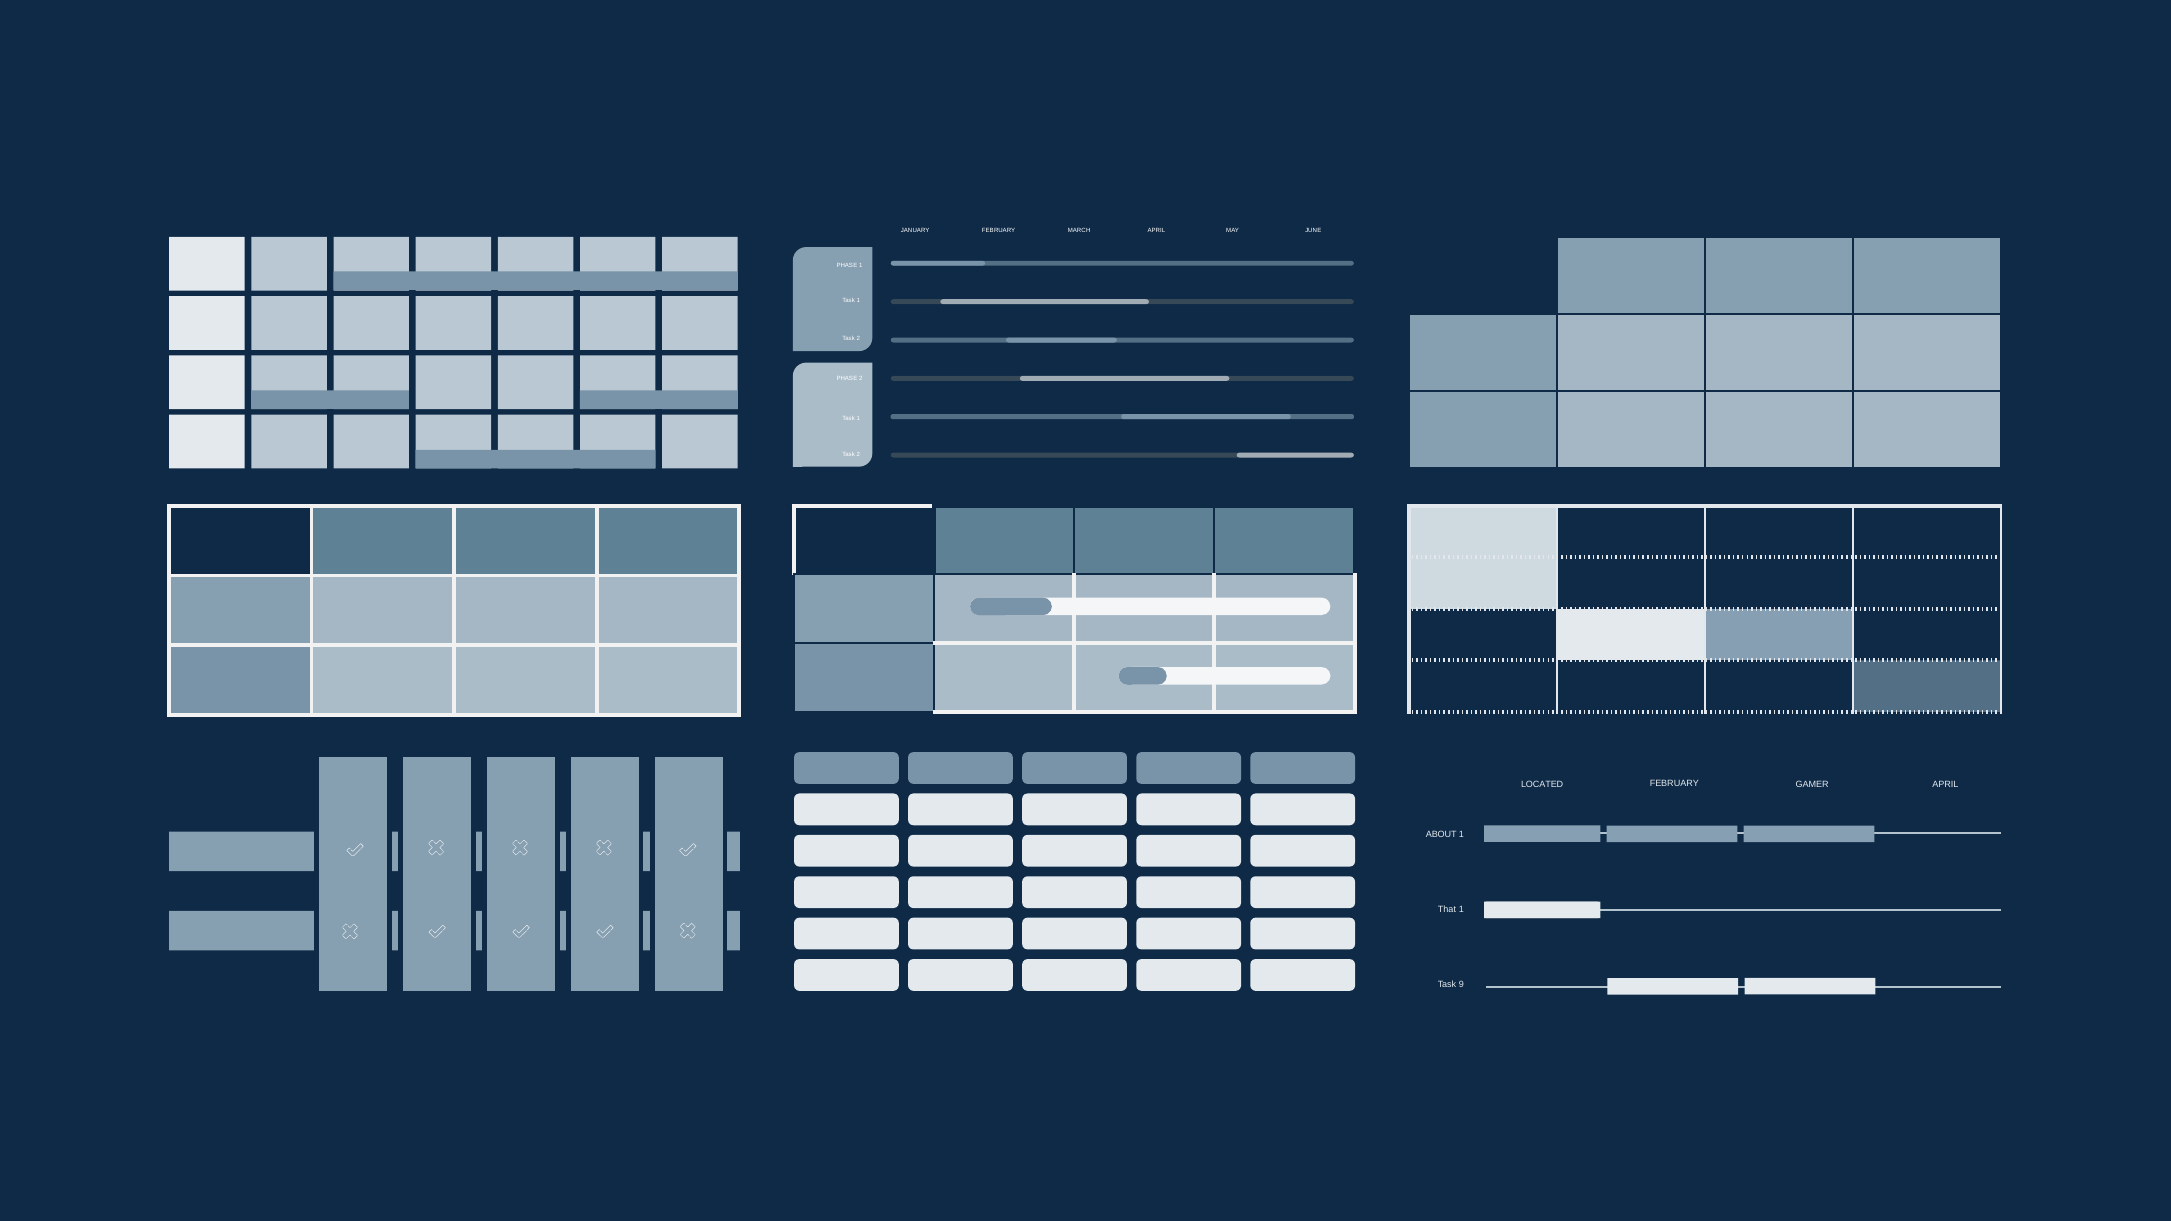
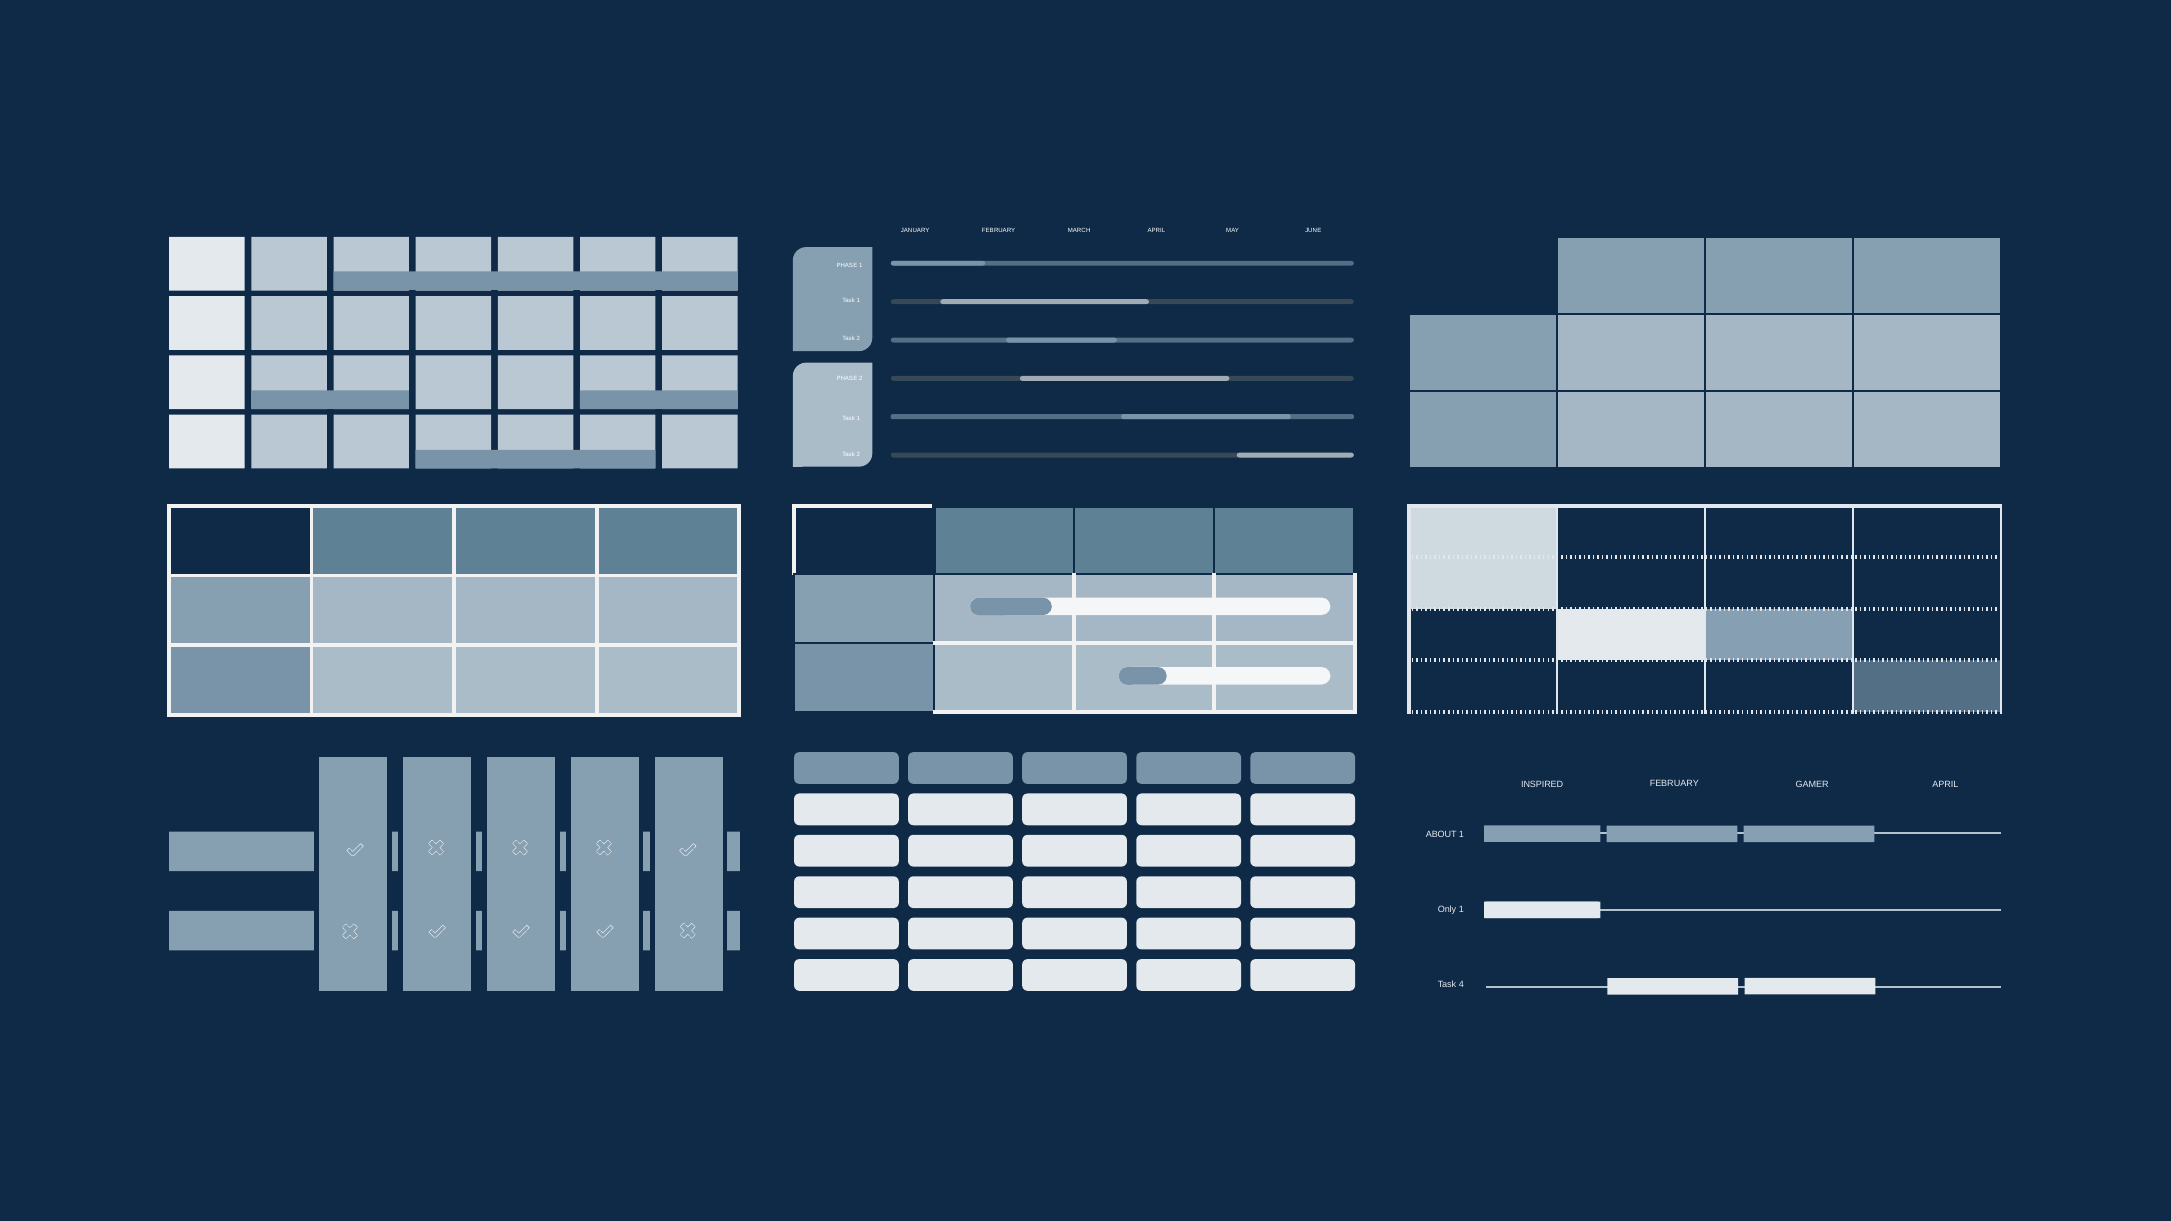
LOCATED: LOCATED -> INSPIRED (1542, 784)
That: That -> Only (1447, 909)
9: 9 -> 4 (1461, 984)
